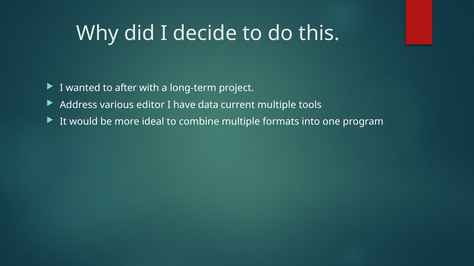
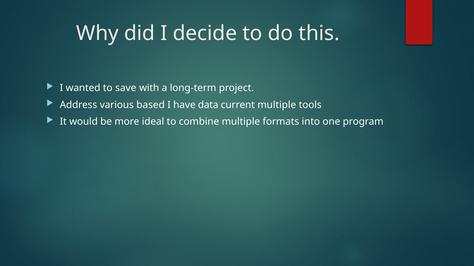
after: after -> save (126, 88)
editor: editor -> based (151, 105)
